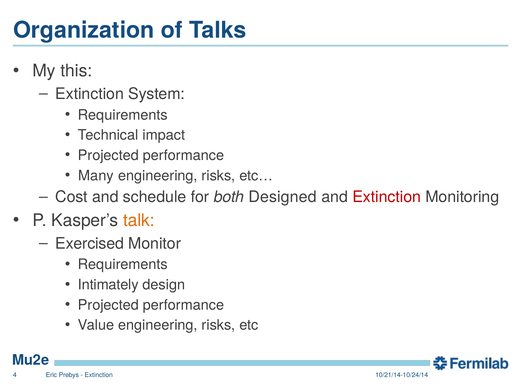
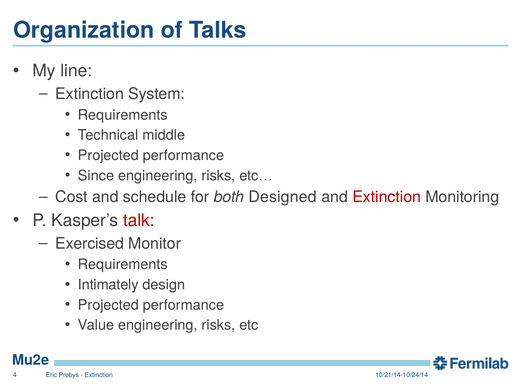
this: this -> line (76, 71)
impact: impact -> middle (164, 135)
Many: Many -> Since (96, 176)
talk colour: orange -> red (139, 221)
